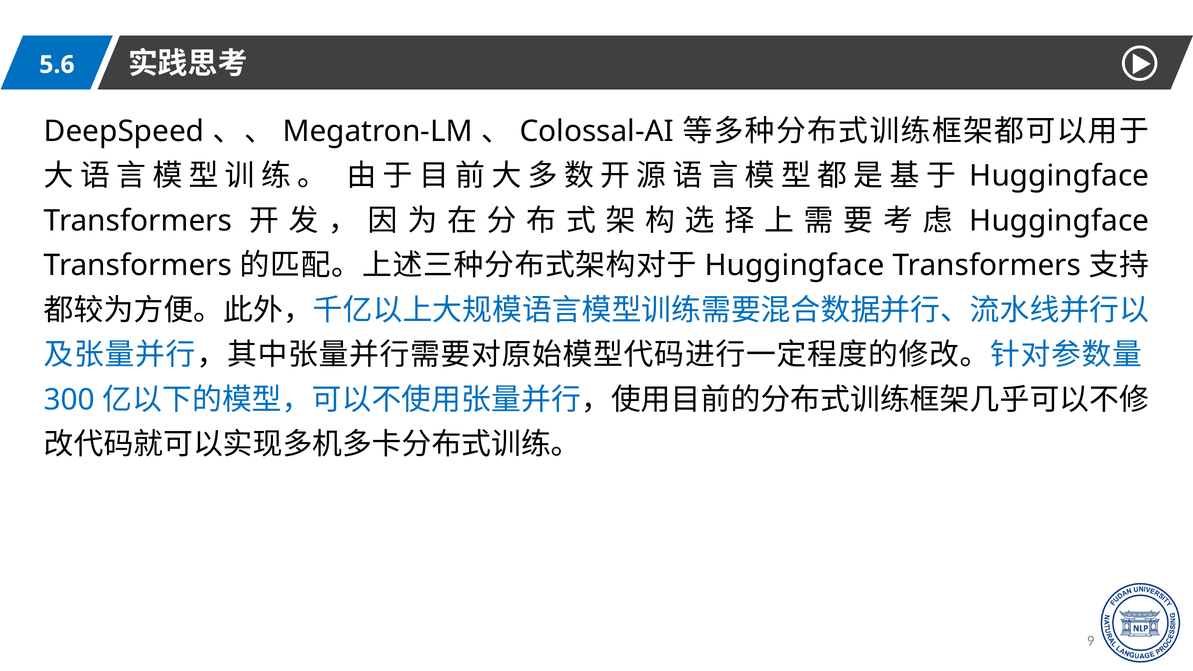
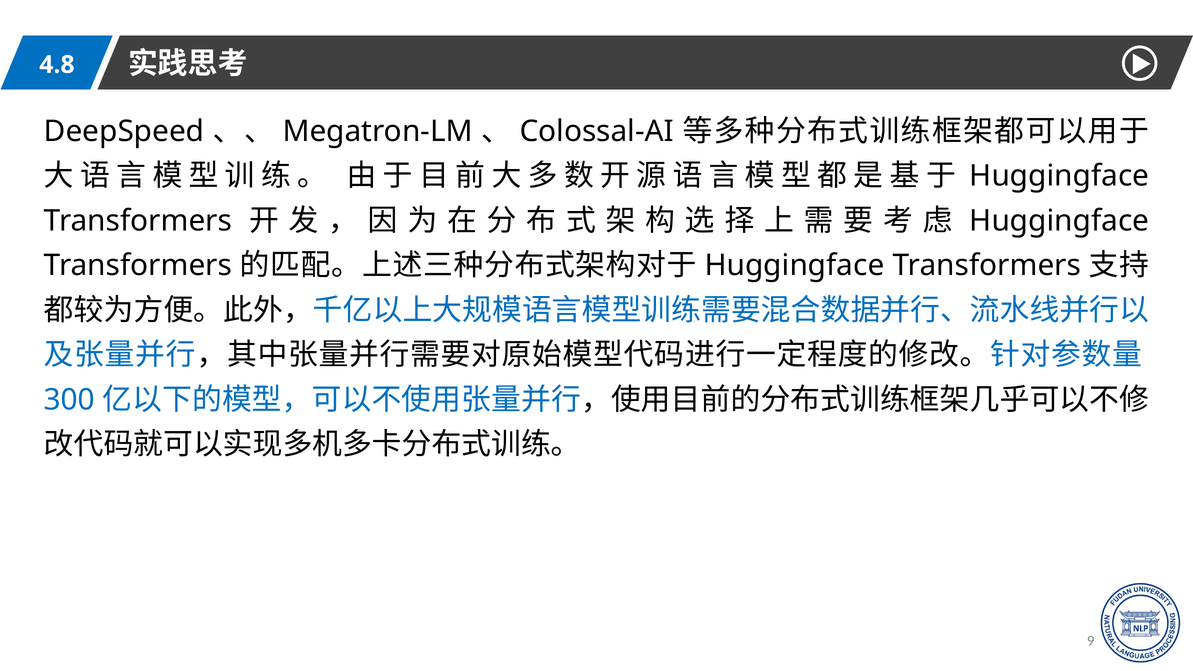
5.6: 5.6 -> 4.8 (57, 65)
